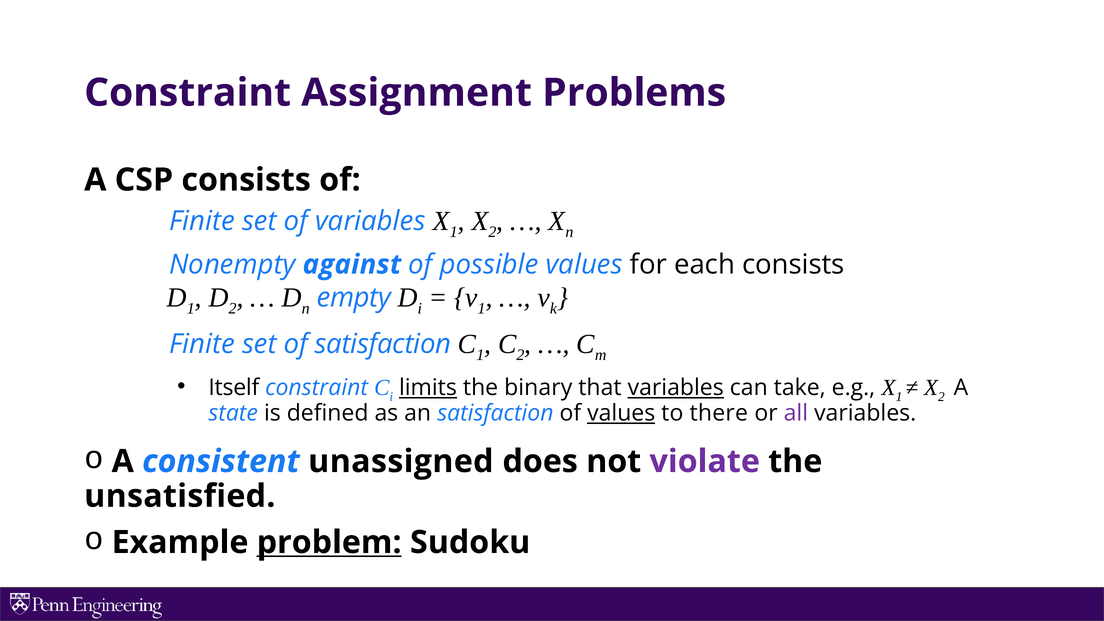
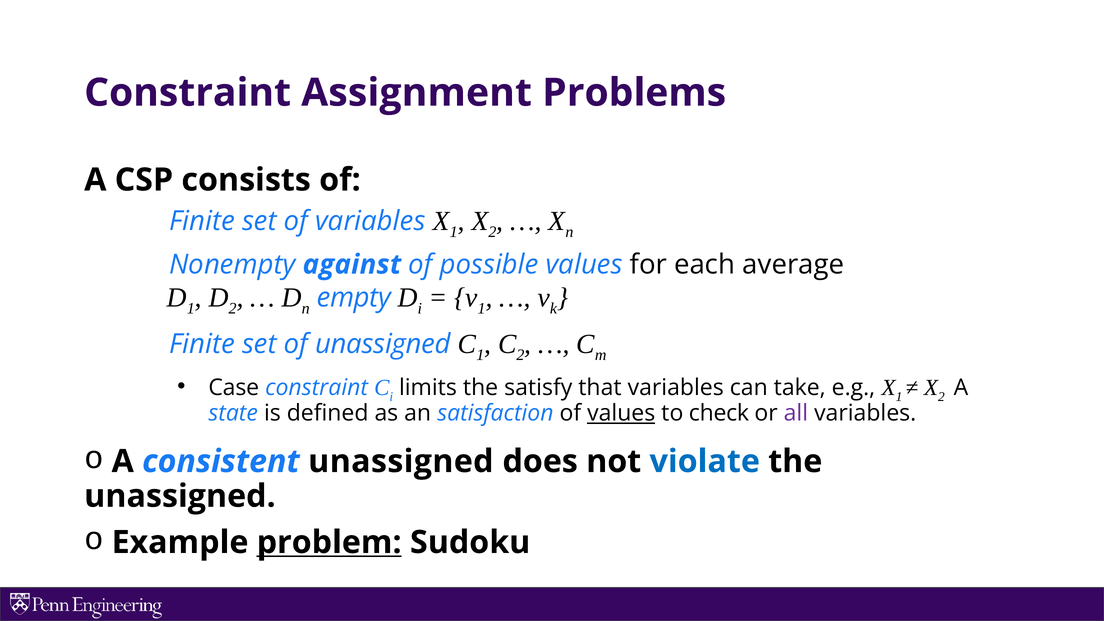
each consists: consists -> average (793, 265)
of satisfaction: satisfaction -> unassigned (383, 344)
Itself: Itself -> Case (234, 388)
limits underline: present -> none (428, 388)
binary: binary -> satisfy (538, 388)
variables underline: present -> none (676, 388)
there: there -> check (719, 413)
violate colour: purple -> blue (705, 462)
unsatisfied: unsatisfied -> unassigned (180, 496)
